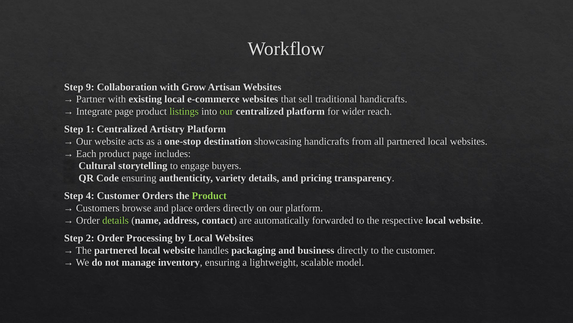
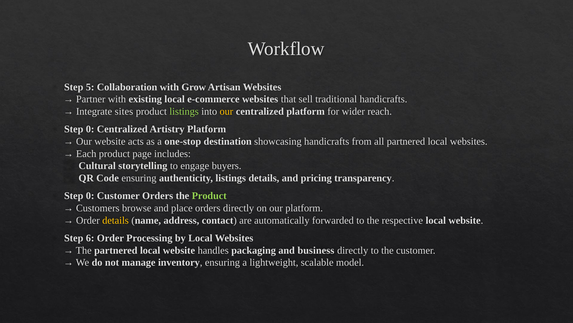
9: 9 -> 5 (90, 87)
Integrate page: page -> sites (124, 111)
our colour: light green -> yellow (226, 111)
1: 1 -> 0 (90, 129)
authenticity variety: variety -> listings (231, 178)
4: 4 -> 0 (90, 196)
details colour: light green -> yellow (116, 220)
2: 2 -> 6 (90, 238)
